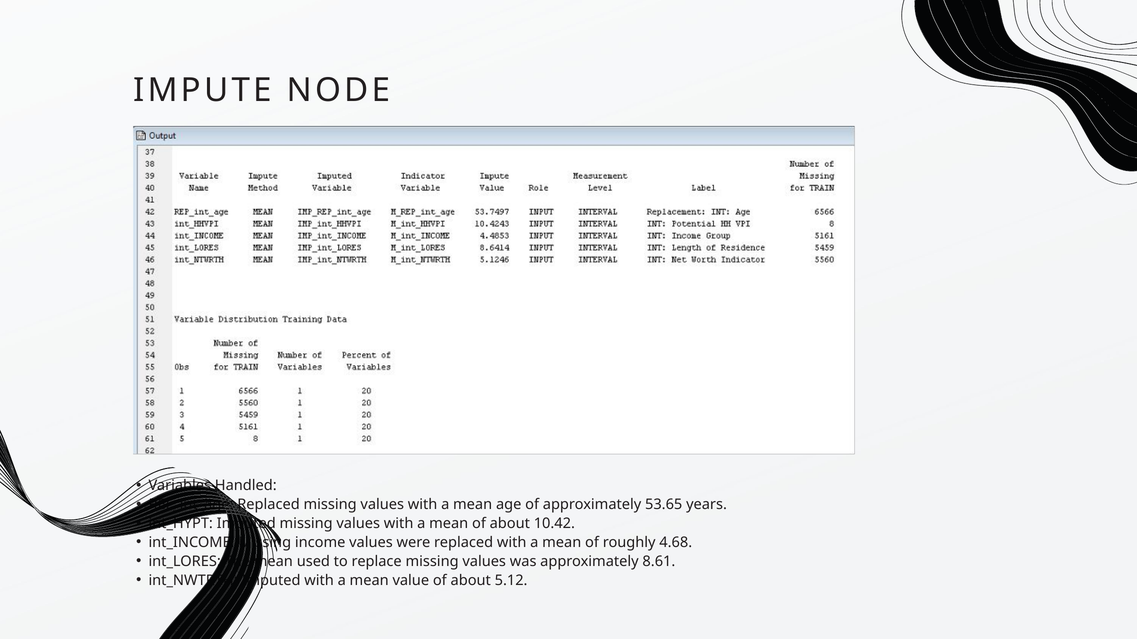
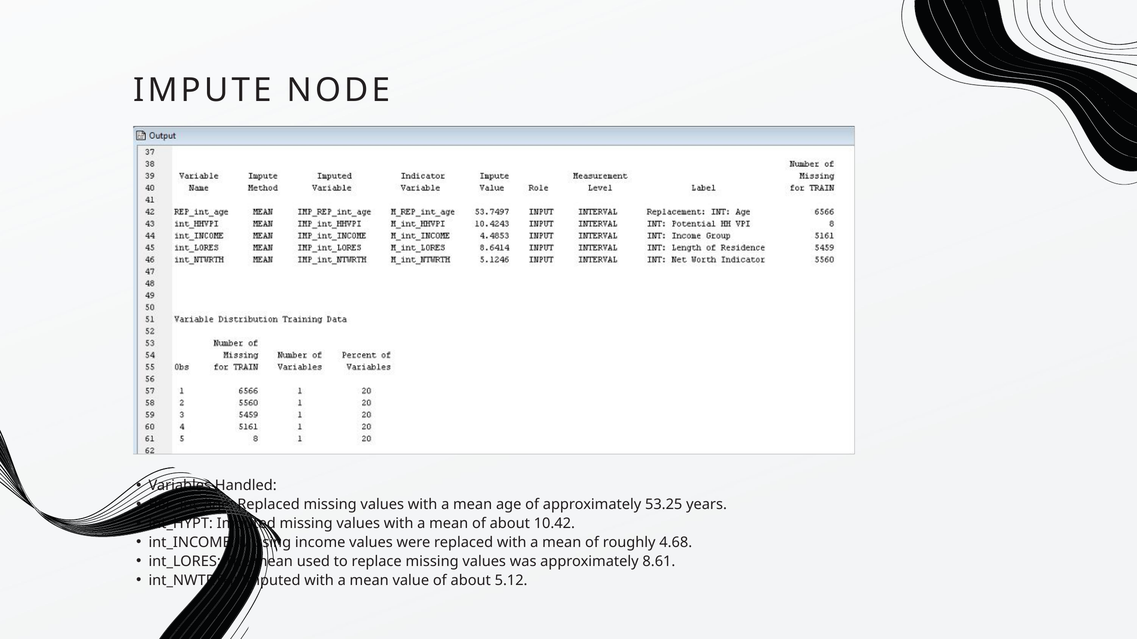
53.65: 53.65 -> 53.25 (664, 505)
